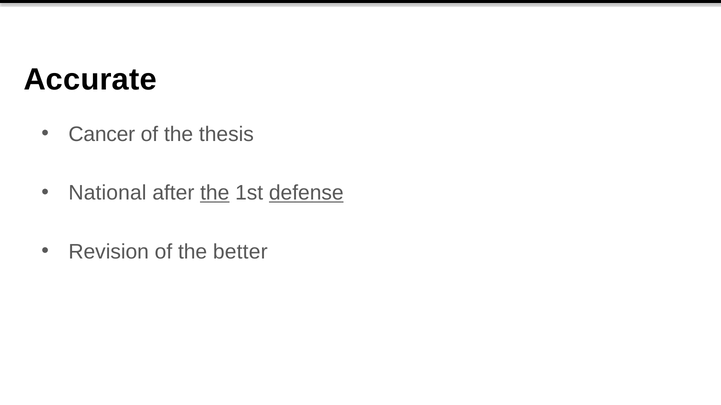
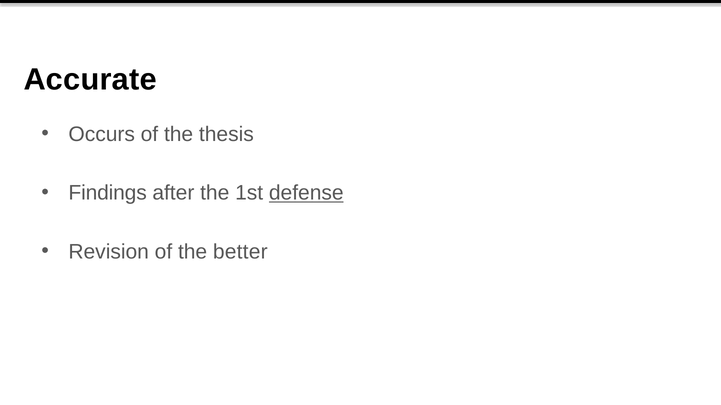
Cancer: Cancer -> Occurs (102, 134)
National: National -> Findings (108, 193)
the underline: present -> none (215, 193)
